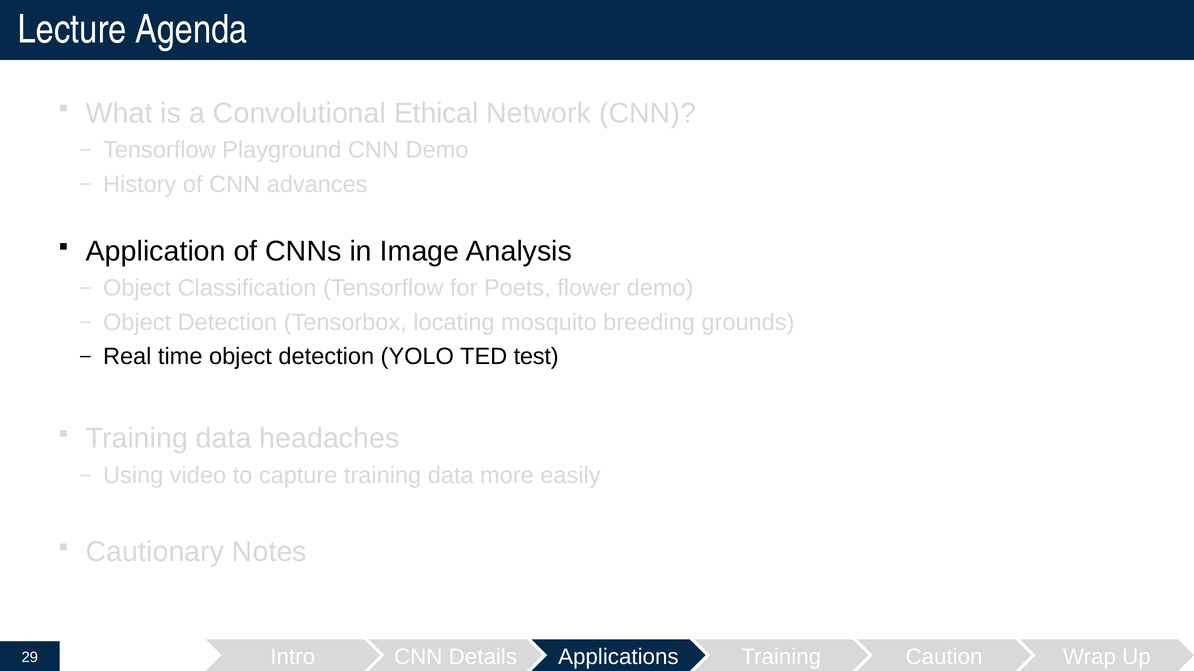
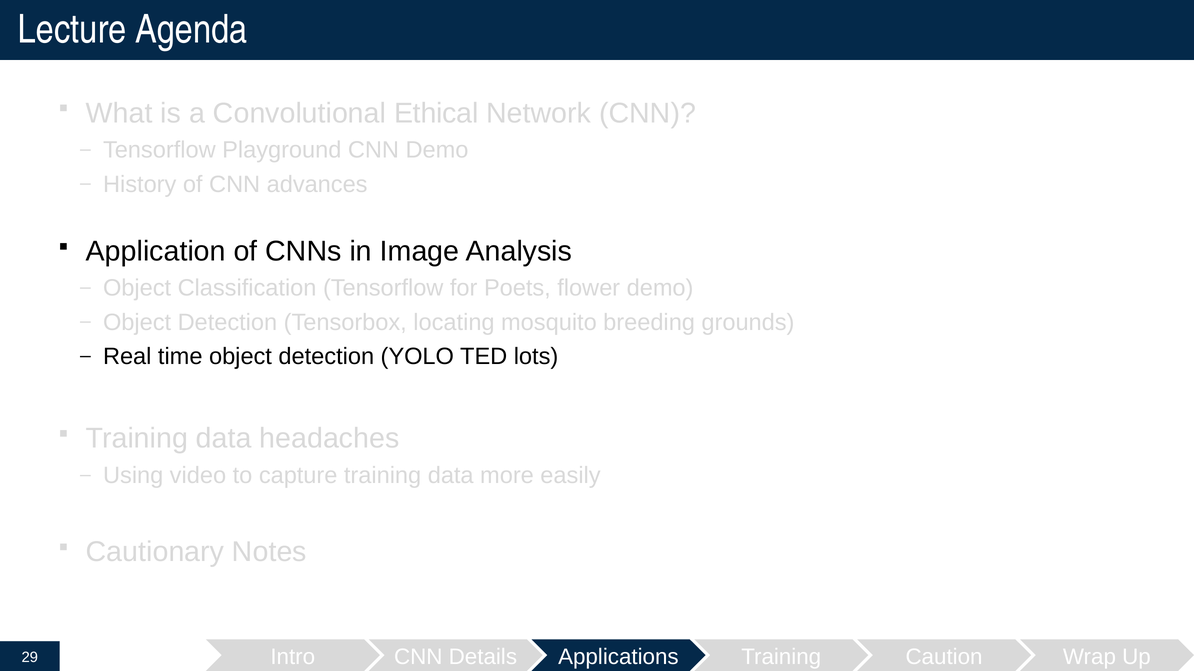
test: test -> lots (536, 357)
